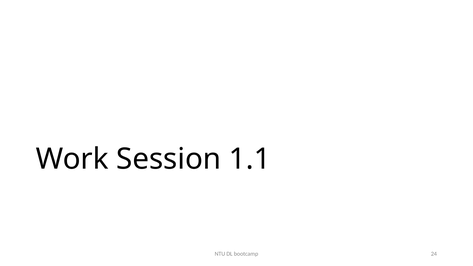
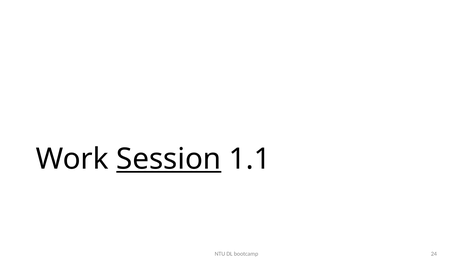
Session underline: none -> present (169, 159)
